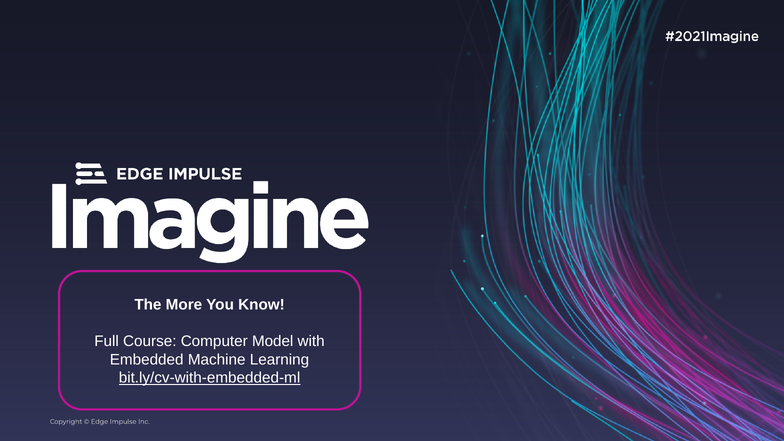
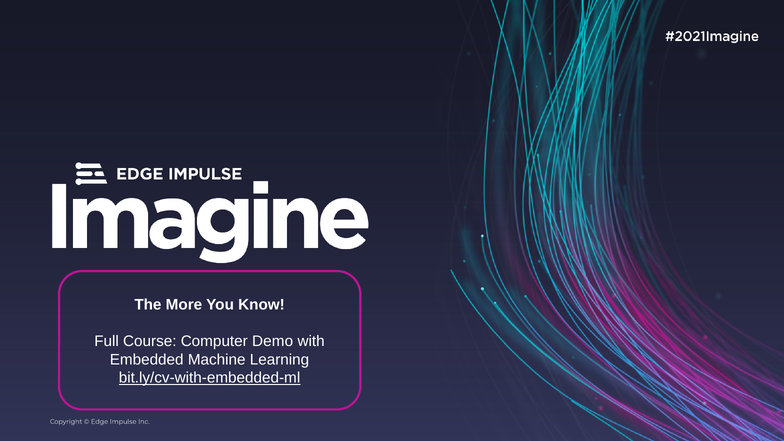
Model: Model -> Demo (273, 341)
